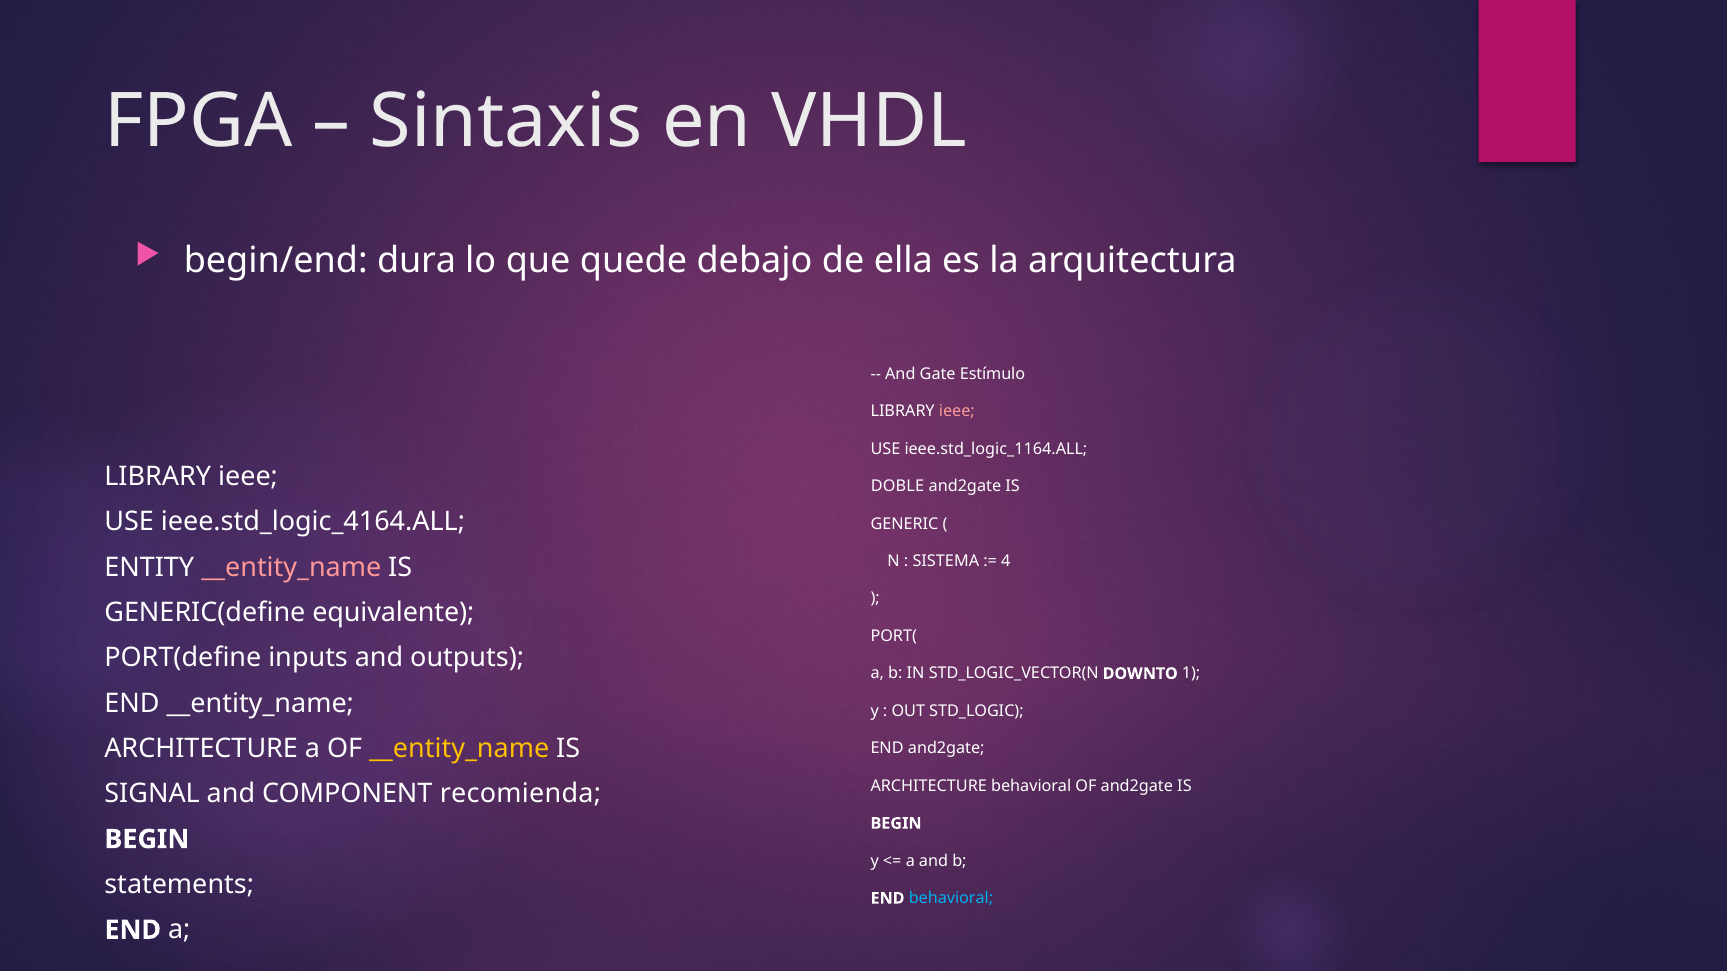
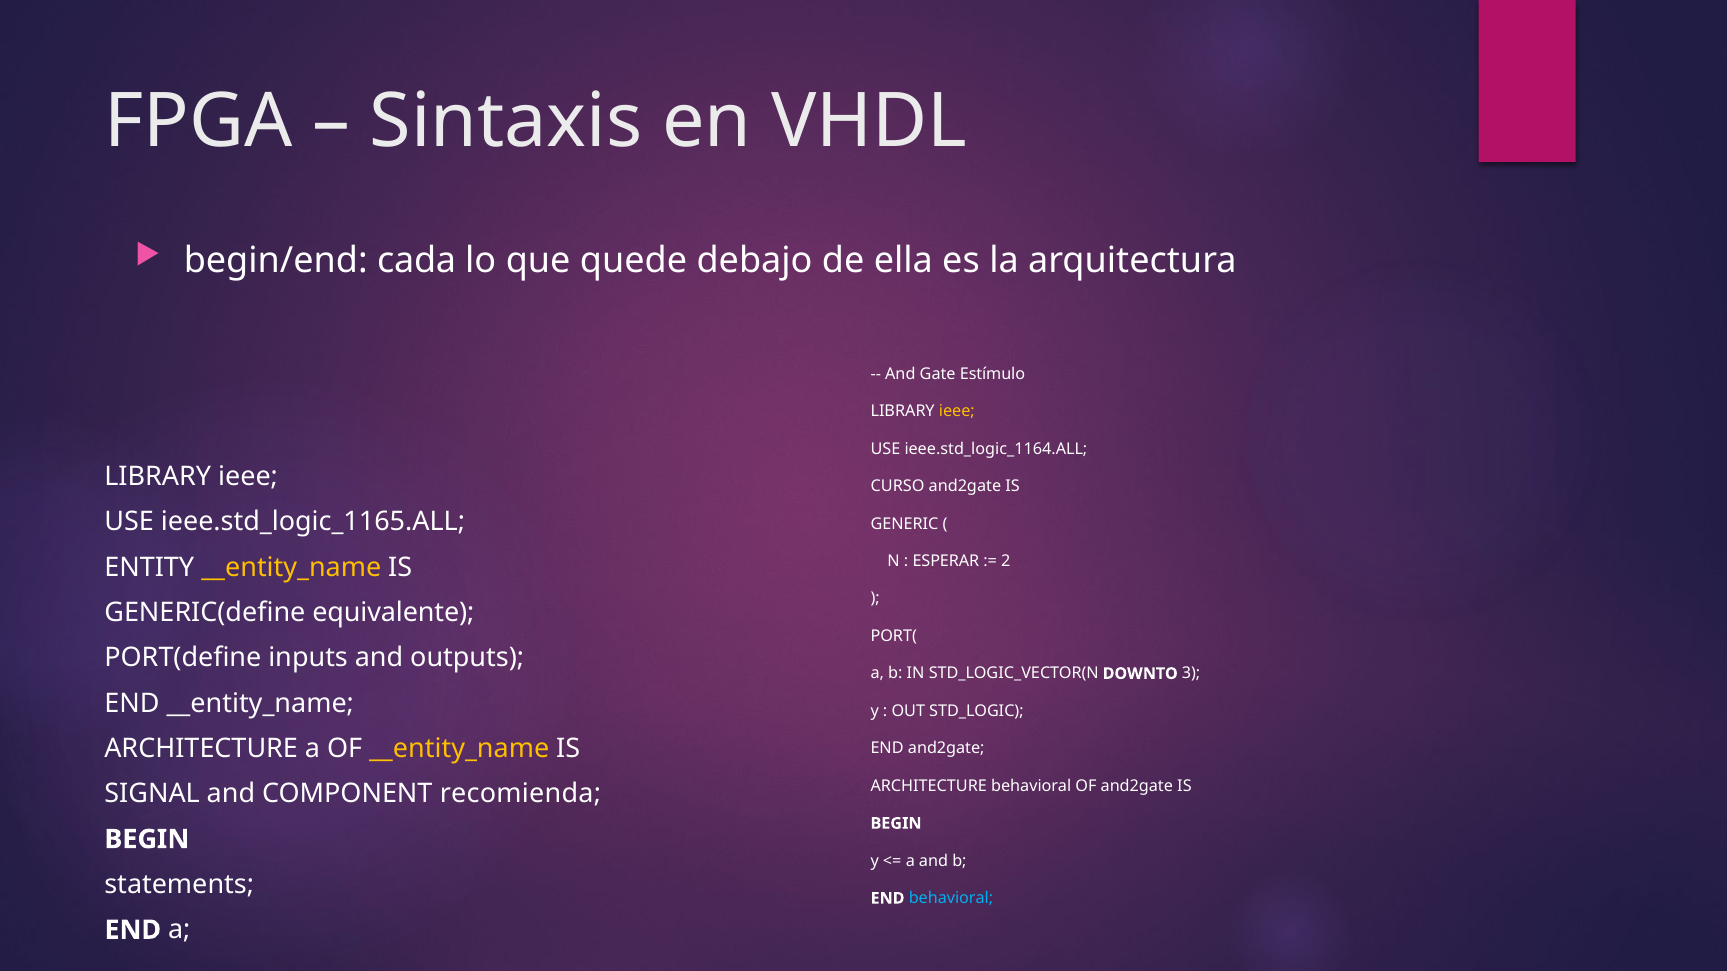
dura: dura -> cada (417, 261)
ieee colour: pink -> yellow (957, 411)
DOBLE: DOBLE -> CURSO (898, 486)
ieee.std_logic_4164.ALL: ieee.std_logic_4164.ALL -> ieee.std_logic_1165.ALL (313, 522)
SISTEMA: SISTEMA -> ESPERAR (946, 561)
4: 4 -> 2 (1006, 561)
__entity_name colour: pink -> yellow (291, 568)
1: 1 -> 3 (1191, 674)
